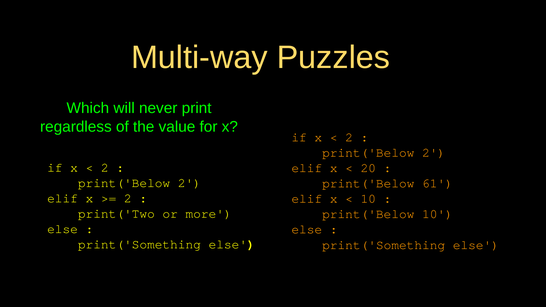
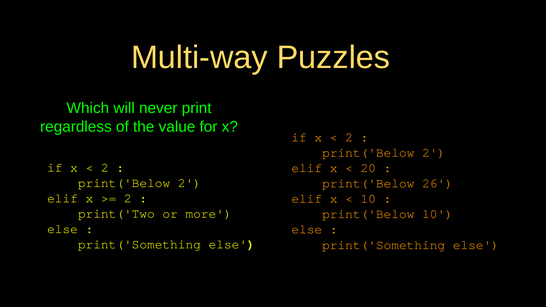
61: 61 -> 26 (437, 183)
